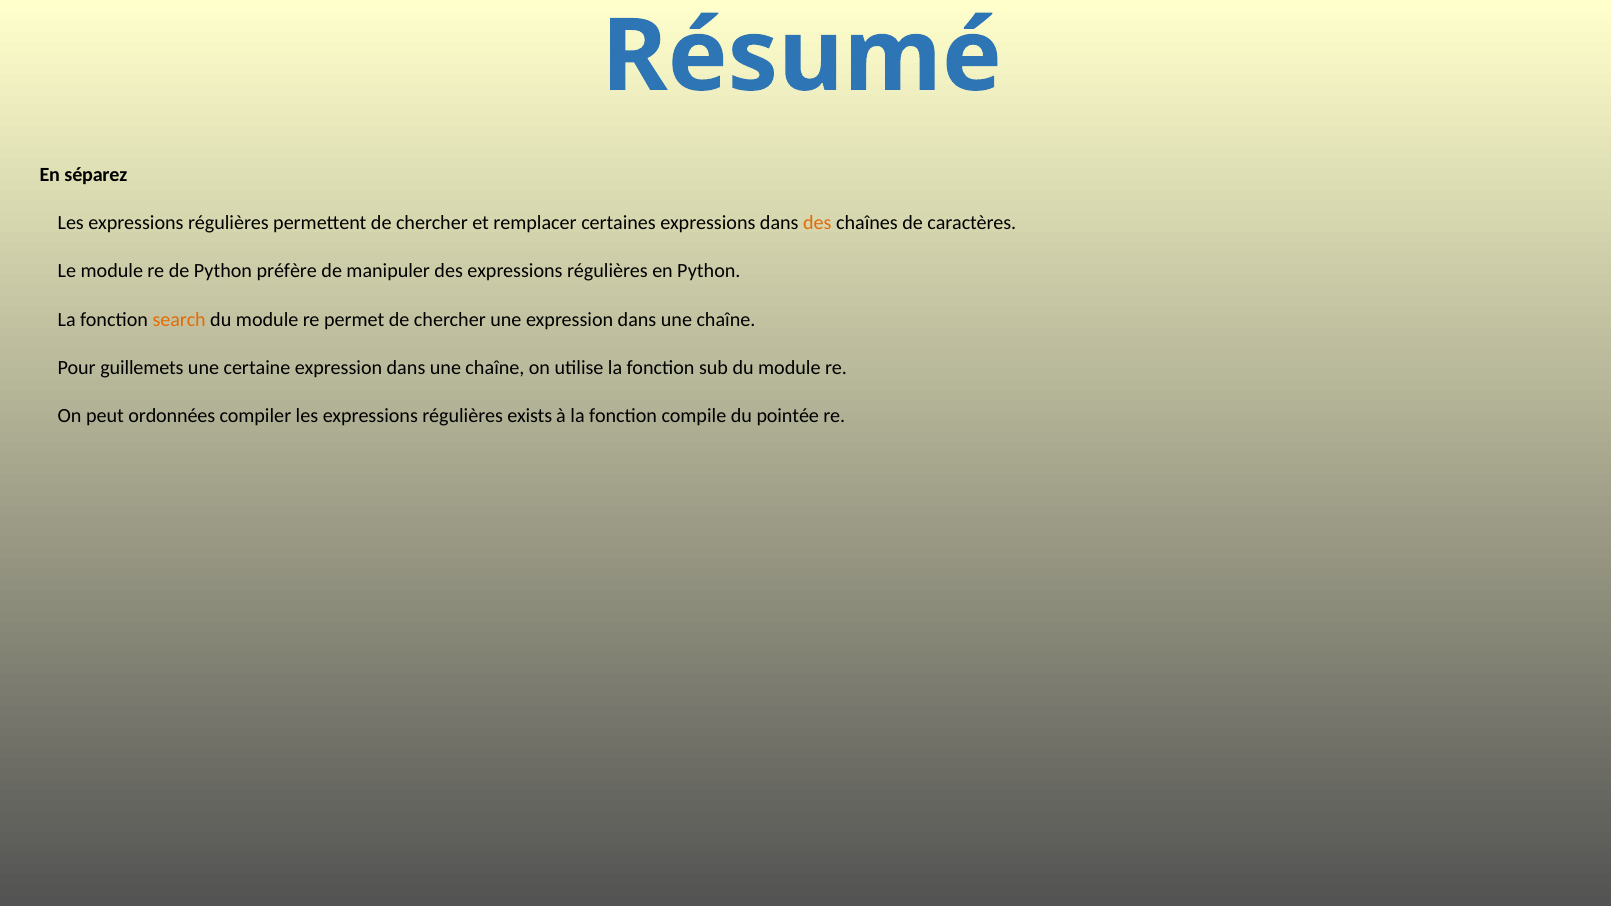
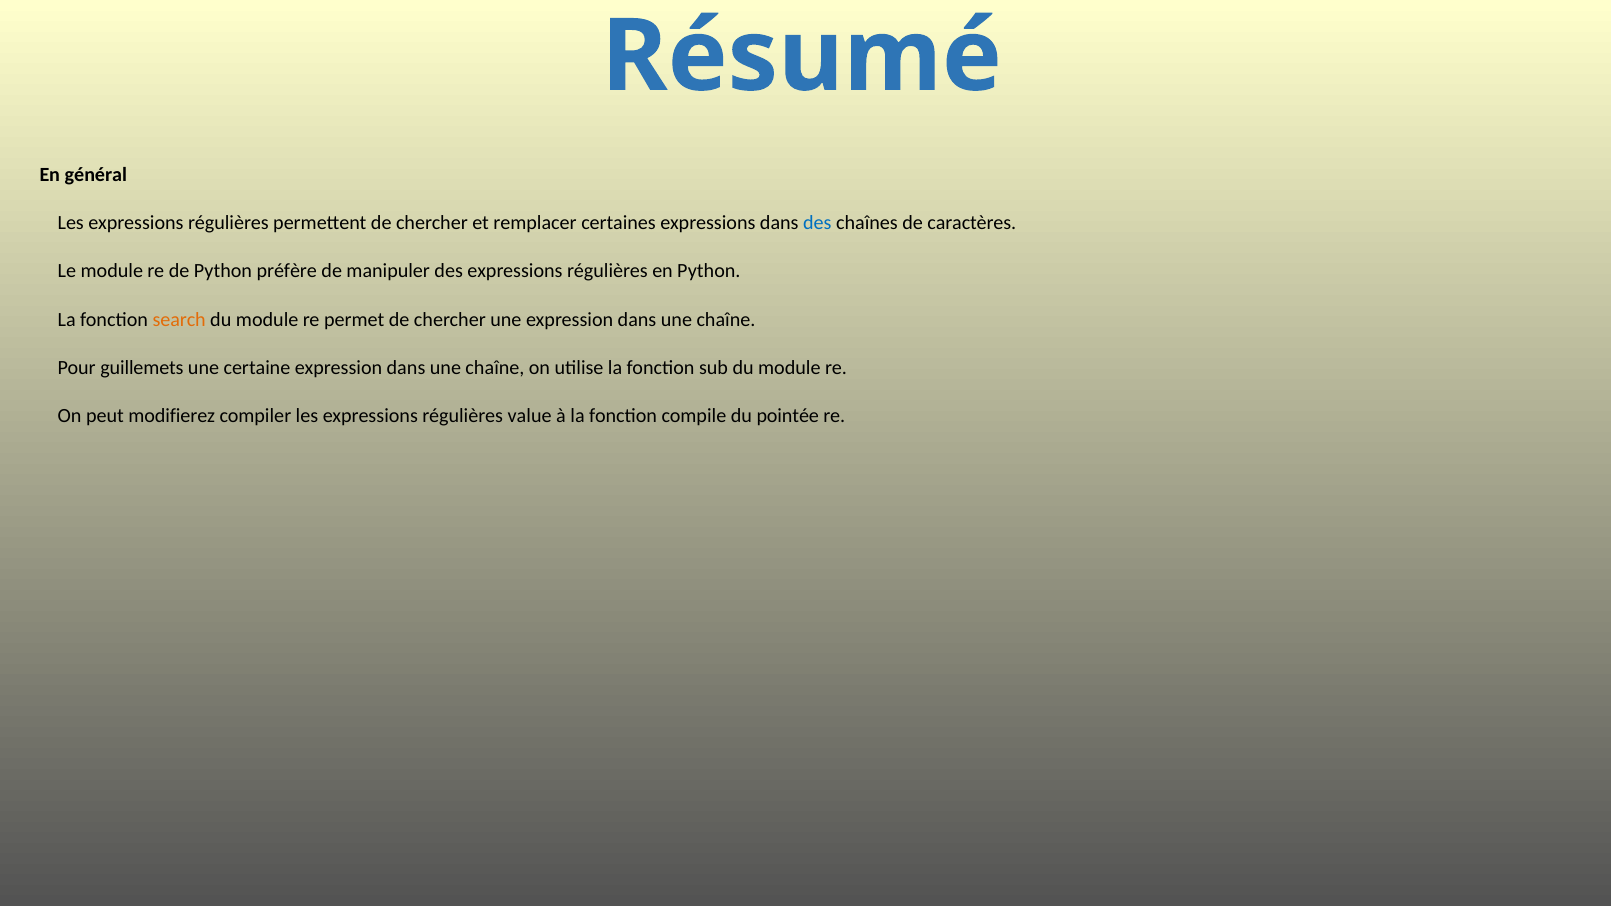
séparez: séparez -> général (96, 174)
des colour: orange -> blue (817, 223)
ordonnées: ordonnées -> modifierez (172, 416)
exists: exists -> value (530, 416)
